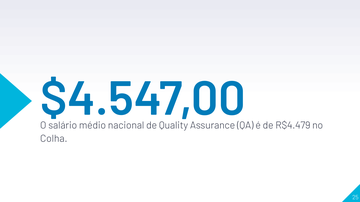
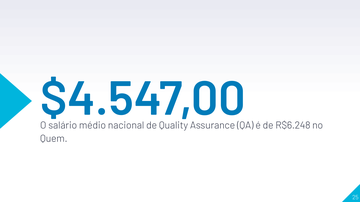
R$4.479: R$4.479 -> R$6.248 (293, 126)
Colha: Colha -> Quem (54, 139)
